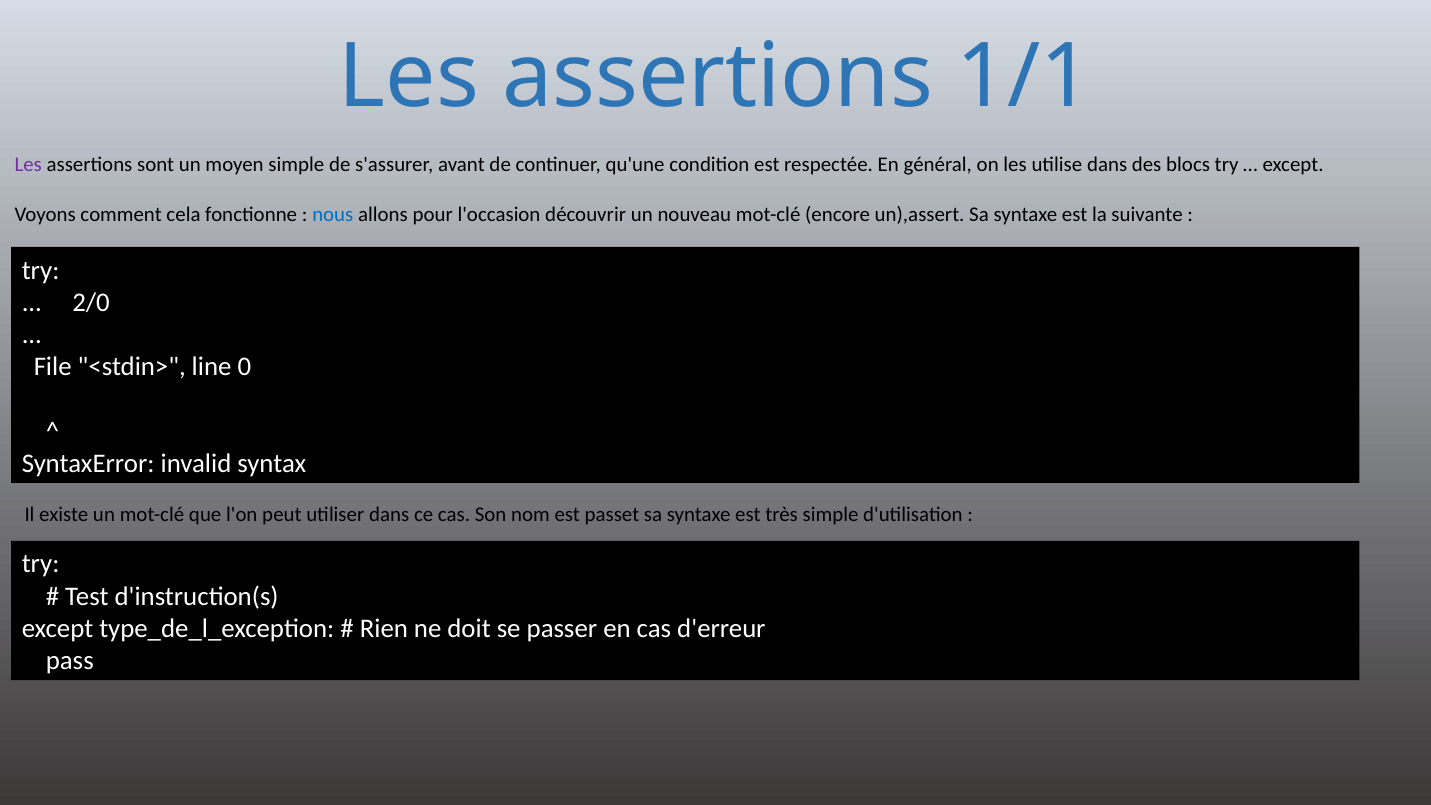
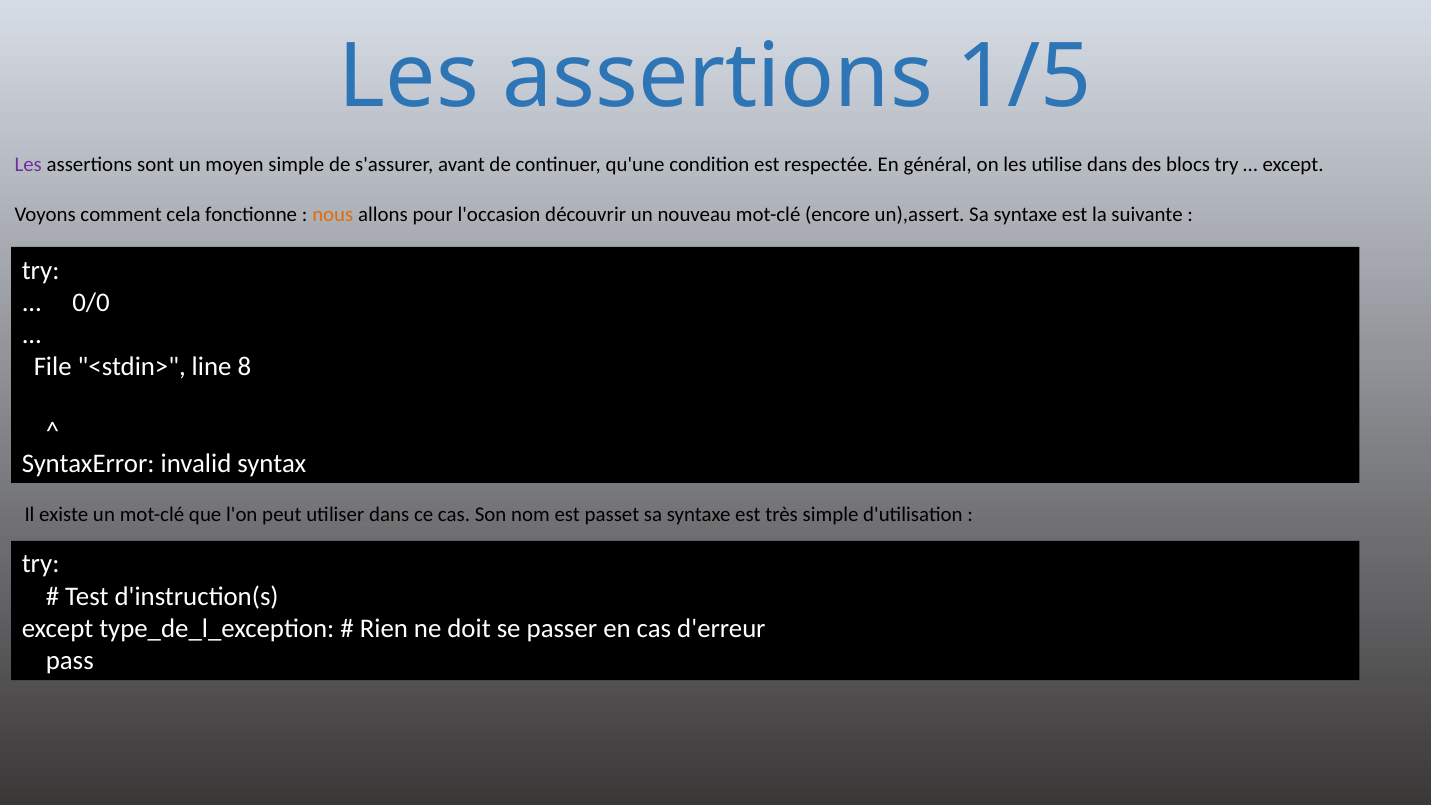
1/1: 1/1 -> 1/5 (1024, 77)
nous colour: blue -> orange (333, 215)
2/0: 2/0 -> 0/0 (91, 302)
0: 0 -> 8 (244, 367)
